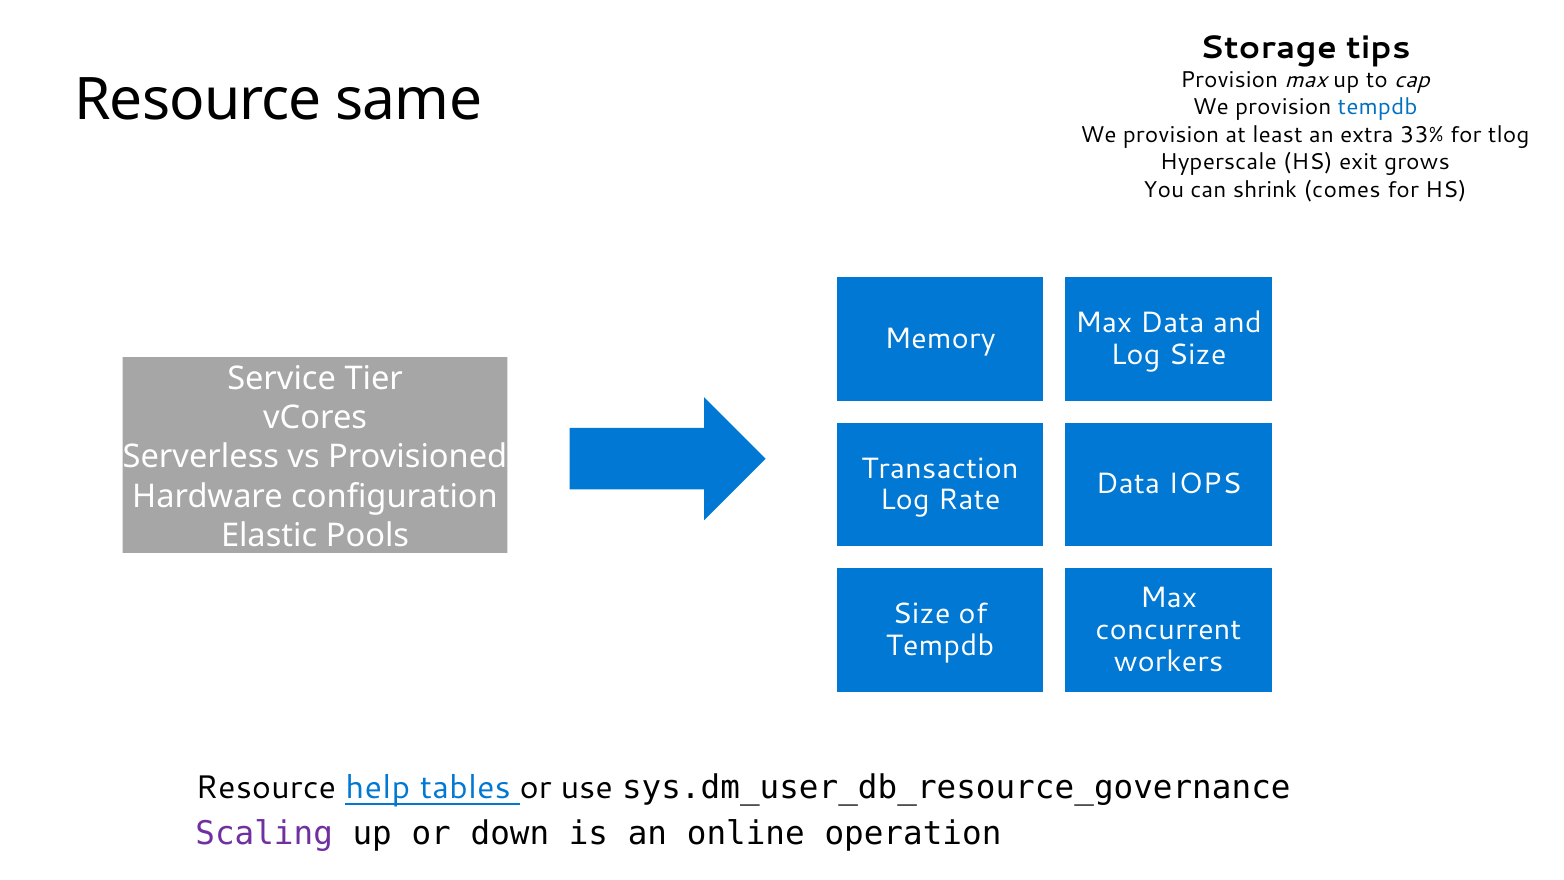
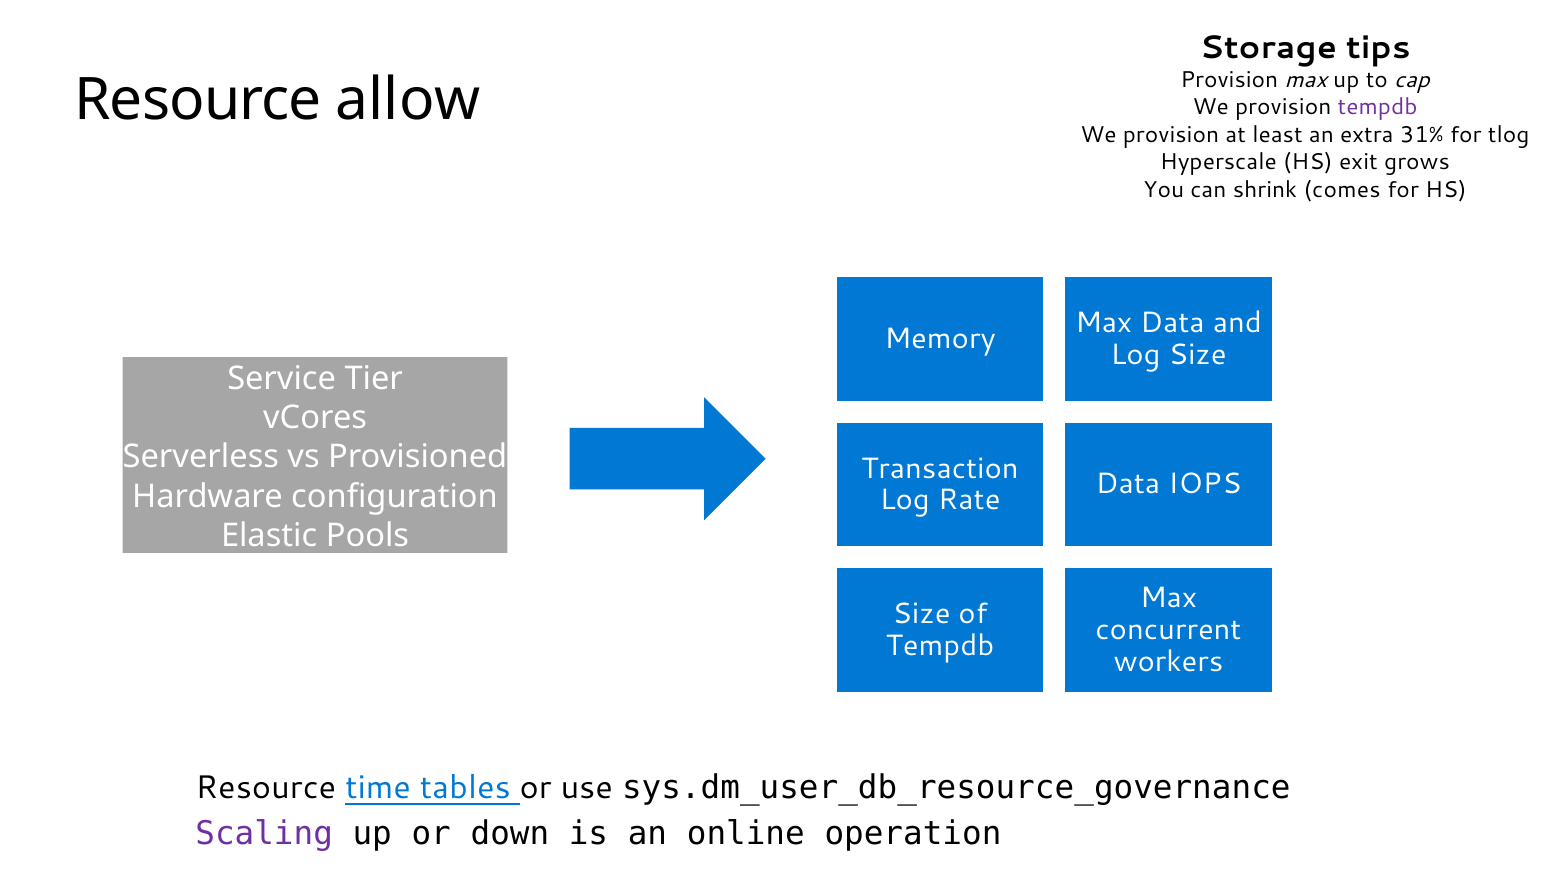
same: same -> allow (408, 100)
tempdb colour: blue -> purple (1378, 107)
33%: 33% -> 31% (1422, 135)
help: help -> time (378, 787)
